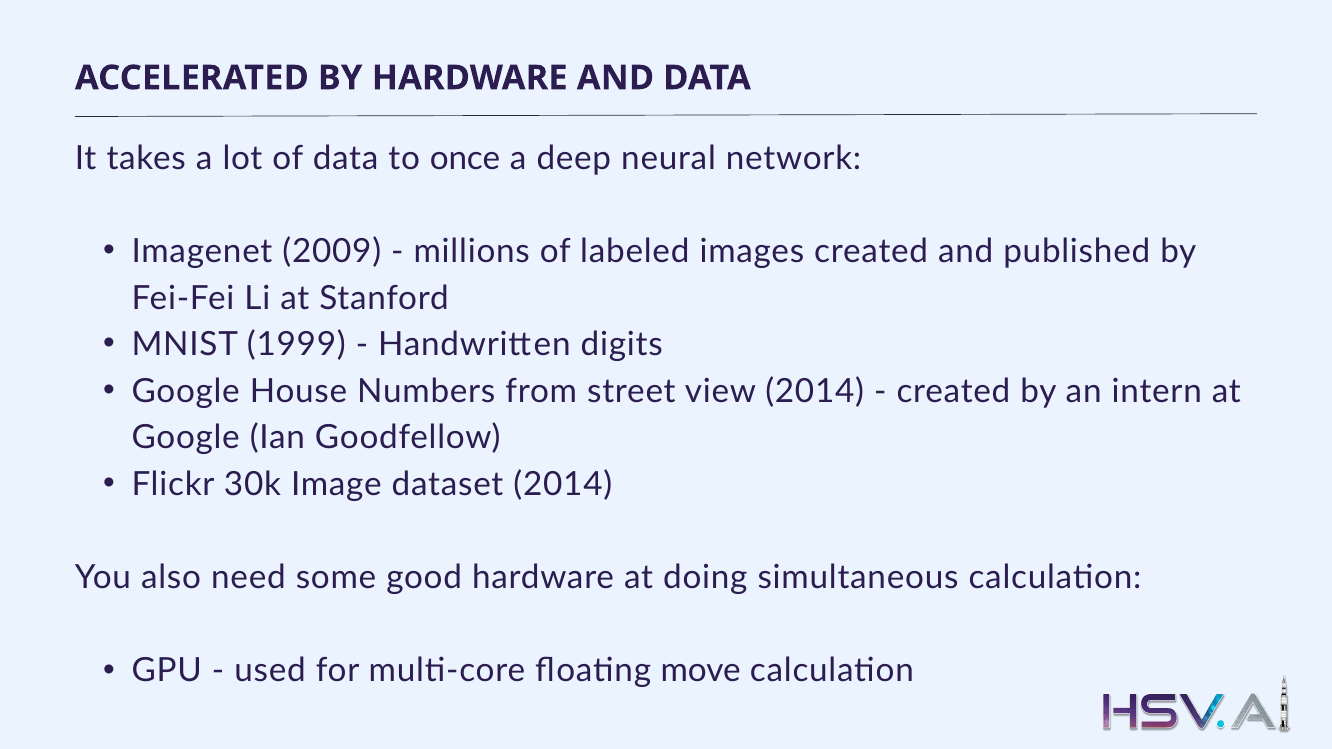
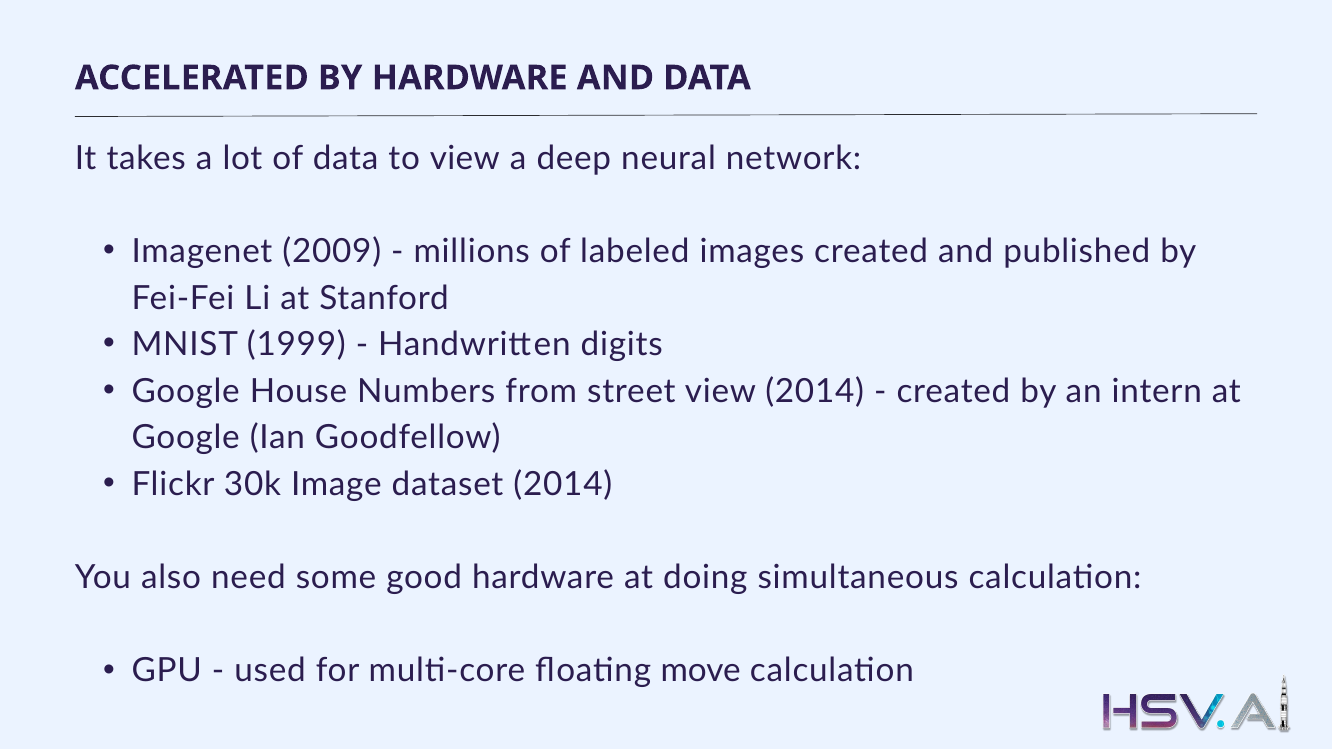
to once: once -> view (465, 158)
